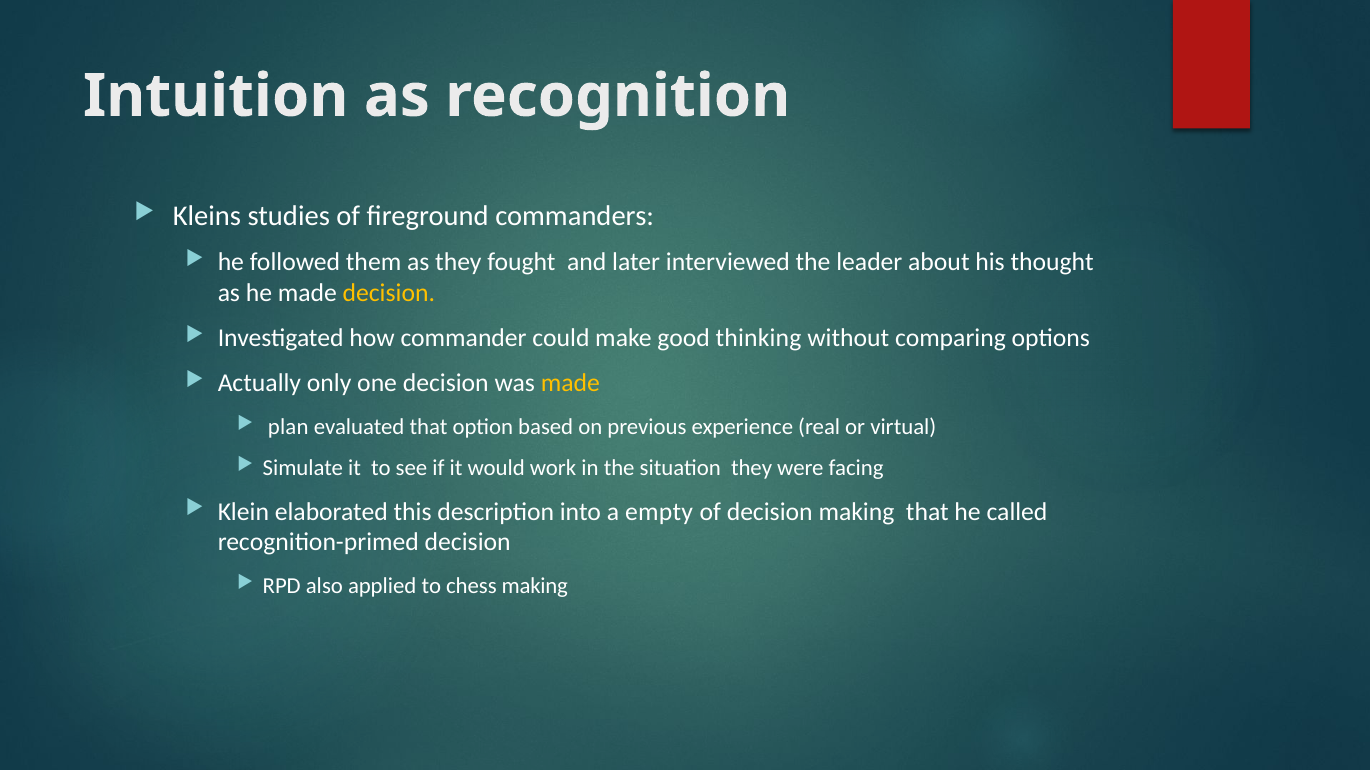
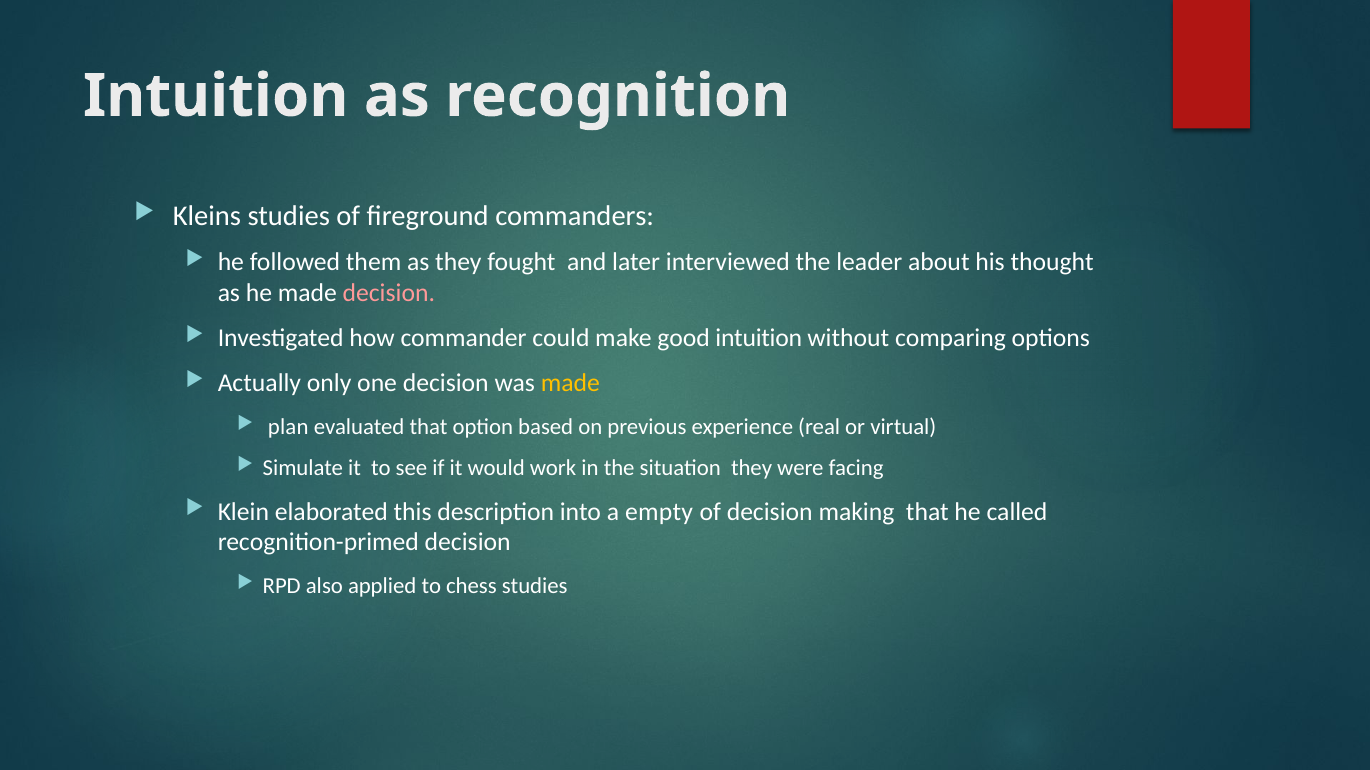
decision colour: yellow -> pink (389, 294)
good thinking: thinking -> intuition (759, 339)
chess making: making -> studies (535, 586)
